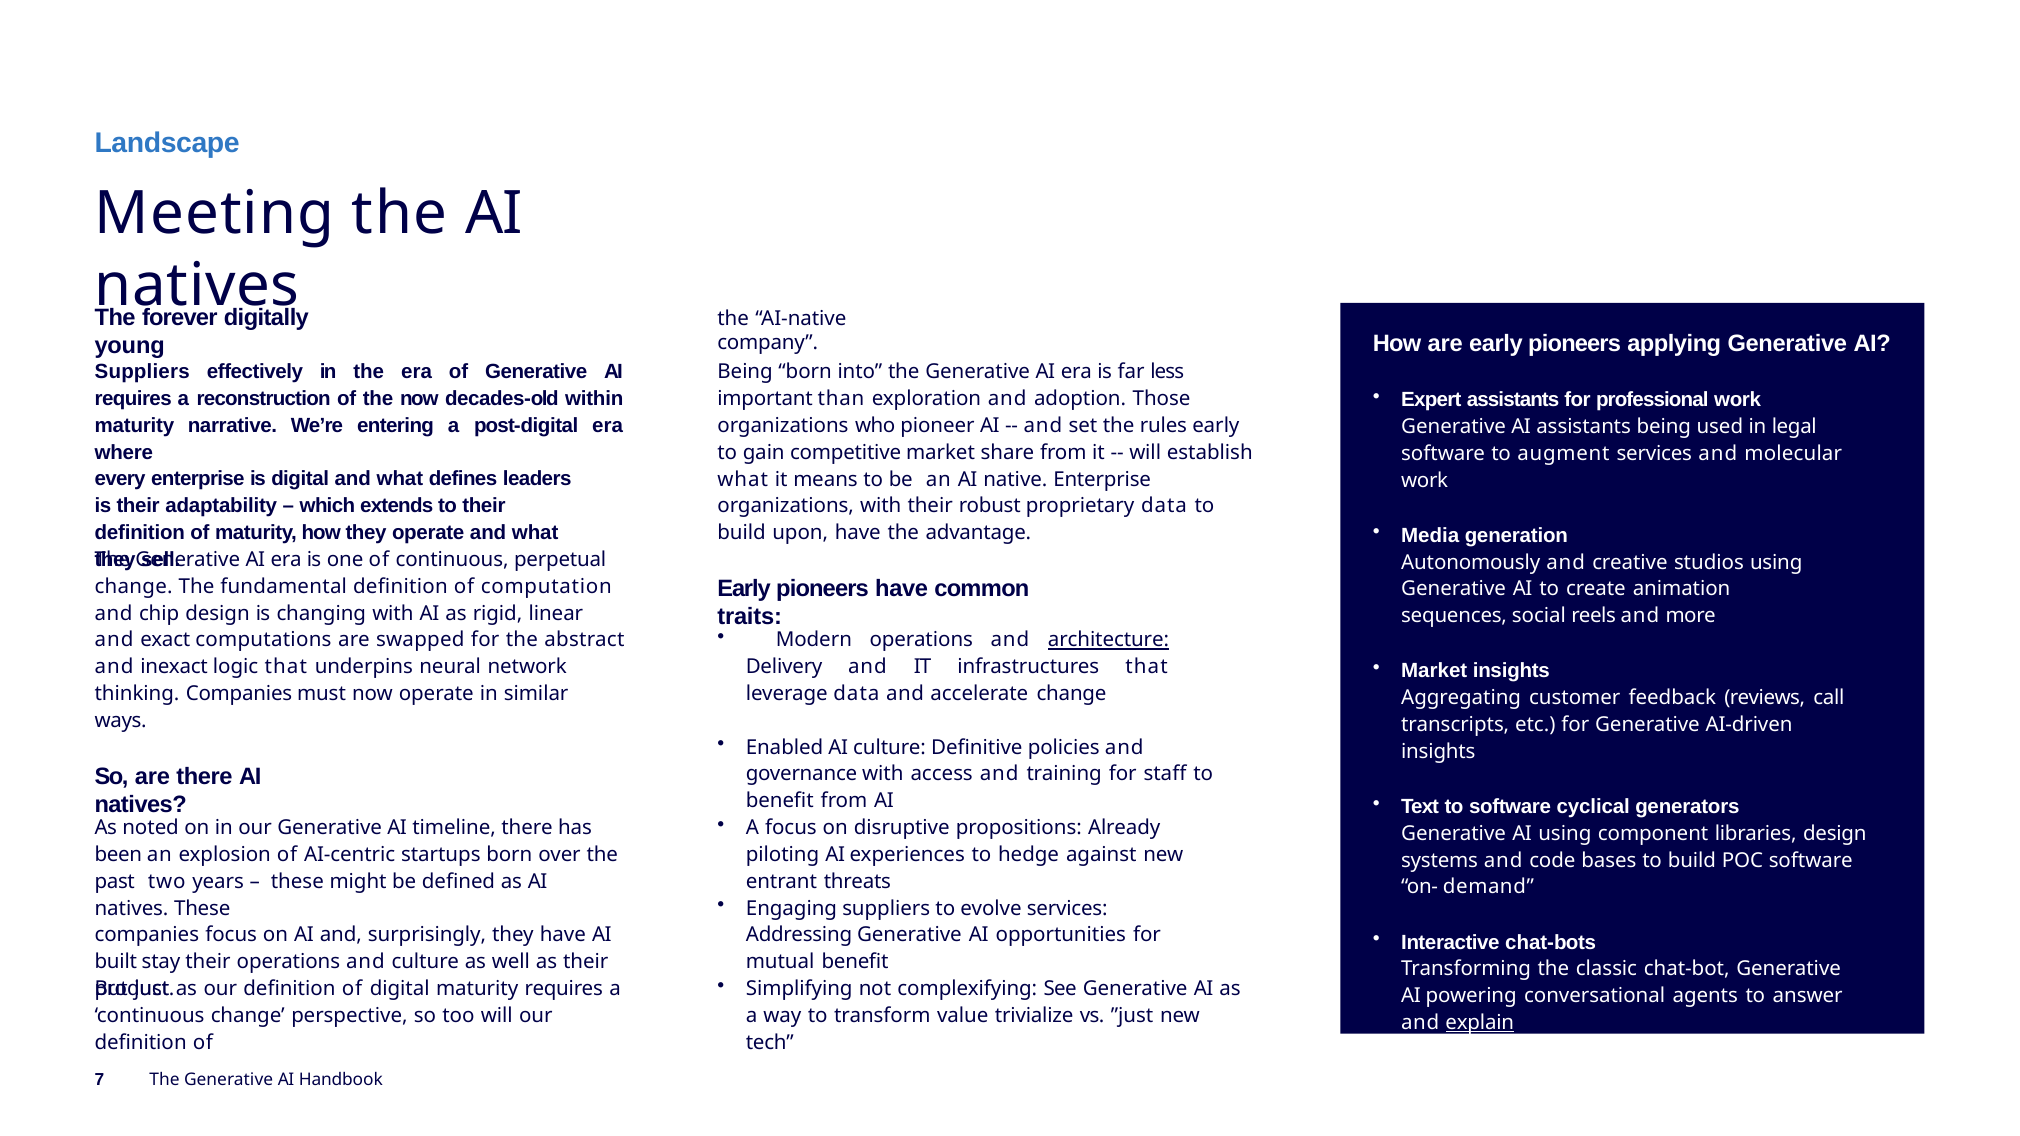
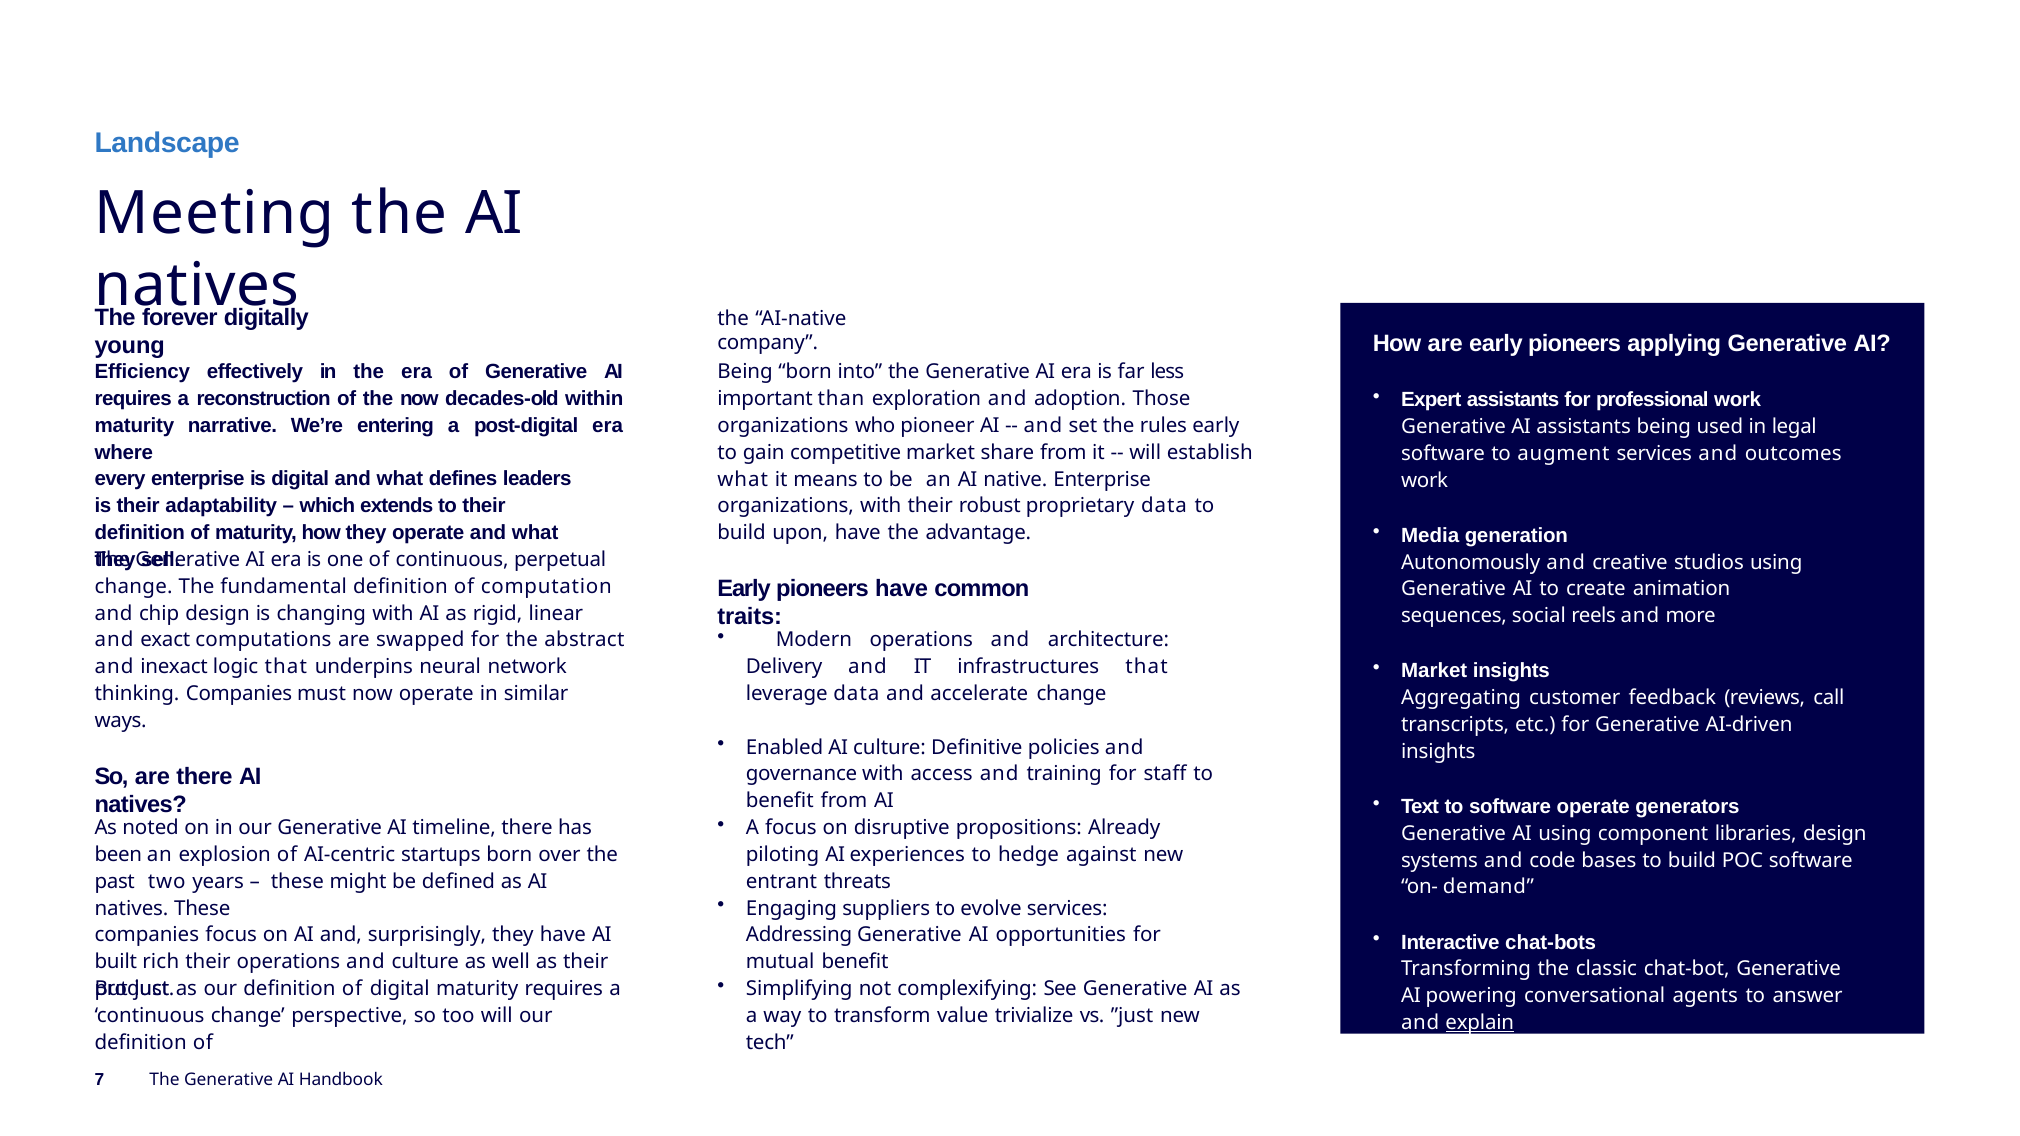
Suppliers: Suppliers -> Efficiency (142, 372)
molecular: molecular -> outcomes (1793, 454)
architecture underline: present -> none (1108, 640)
software cyclical: cyclical -> operate (1593, 807)
stay: stay -> rich (161, 962)
